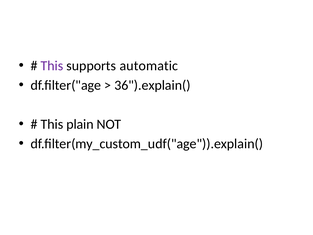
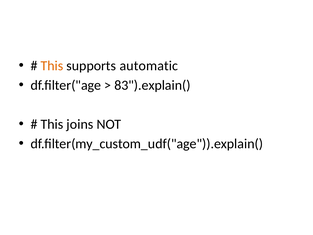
This colour: purple -> orange (52, 66)
36").explain(: 36").explain( -> 83").explain( (152, 85)
plain: plain -> joins (80, 124)
